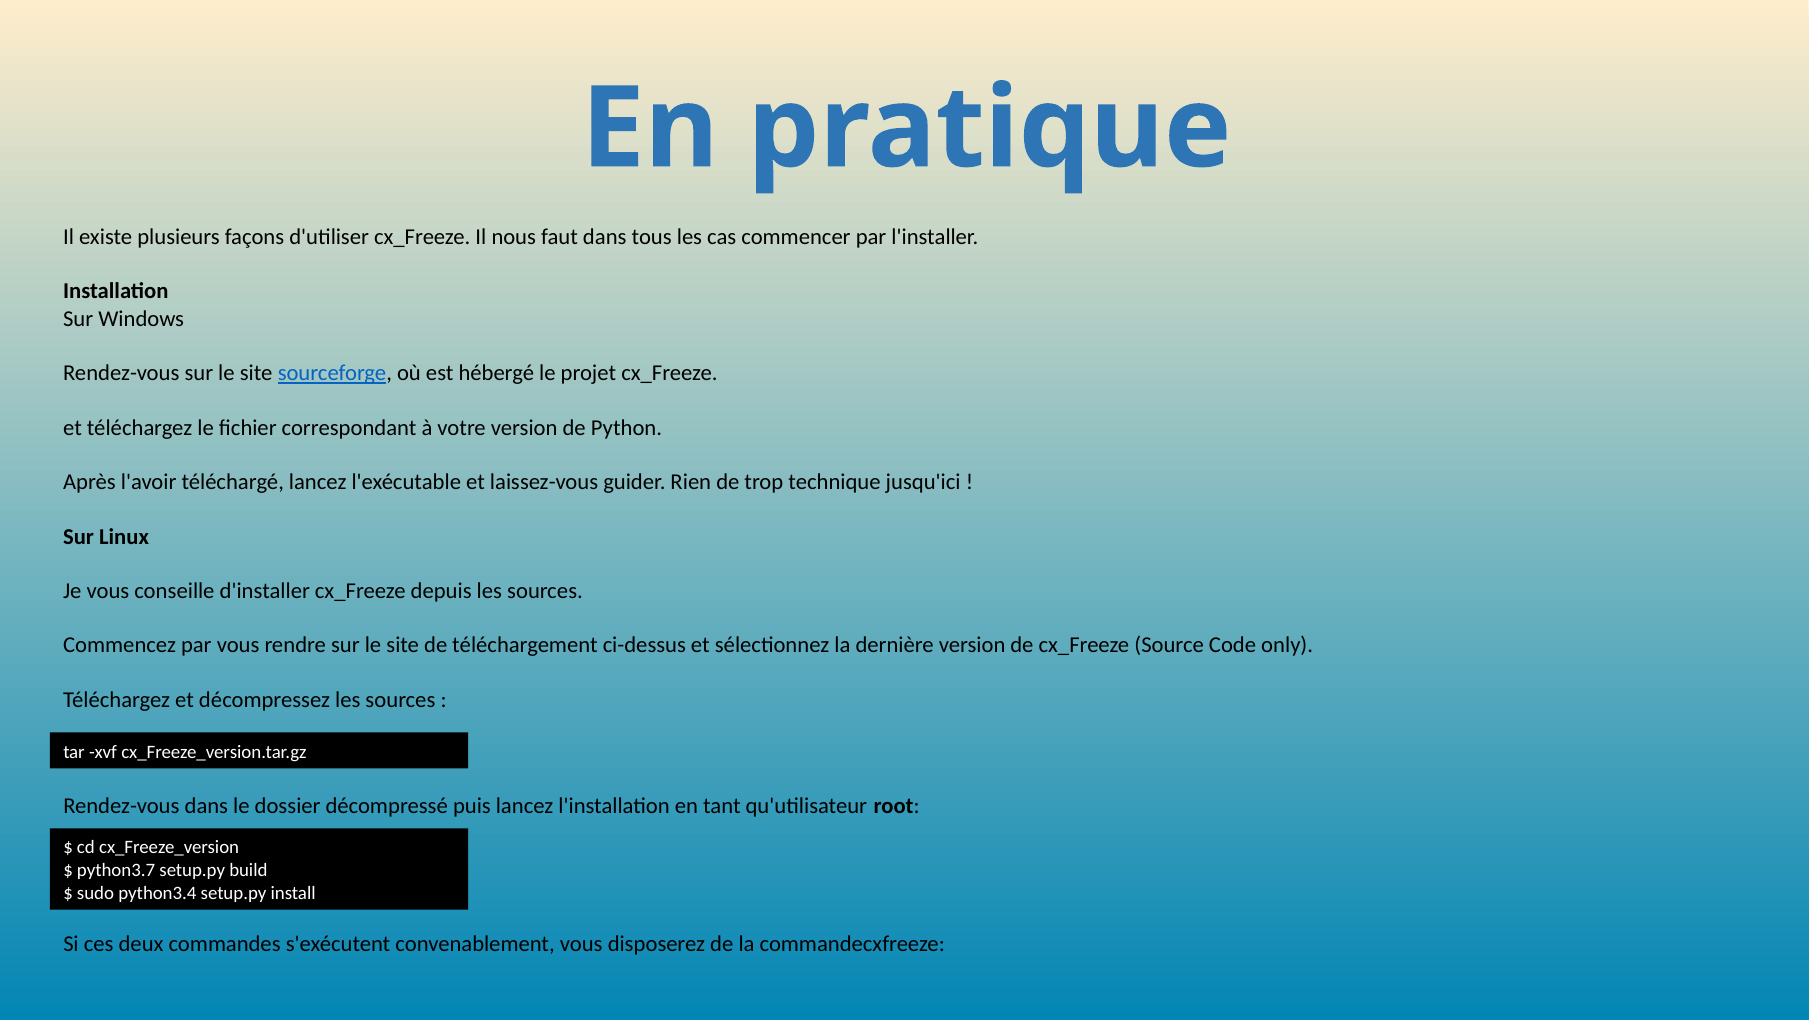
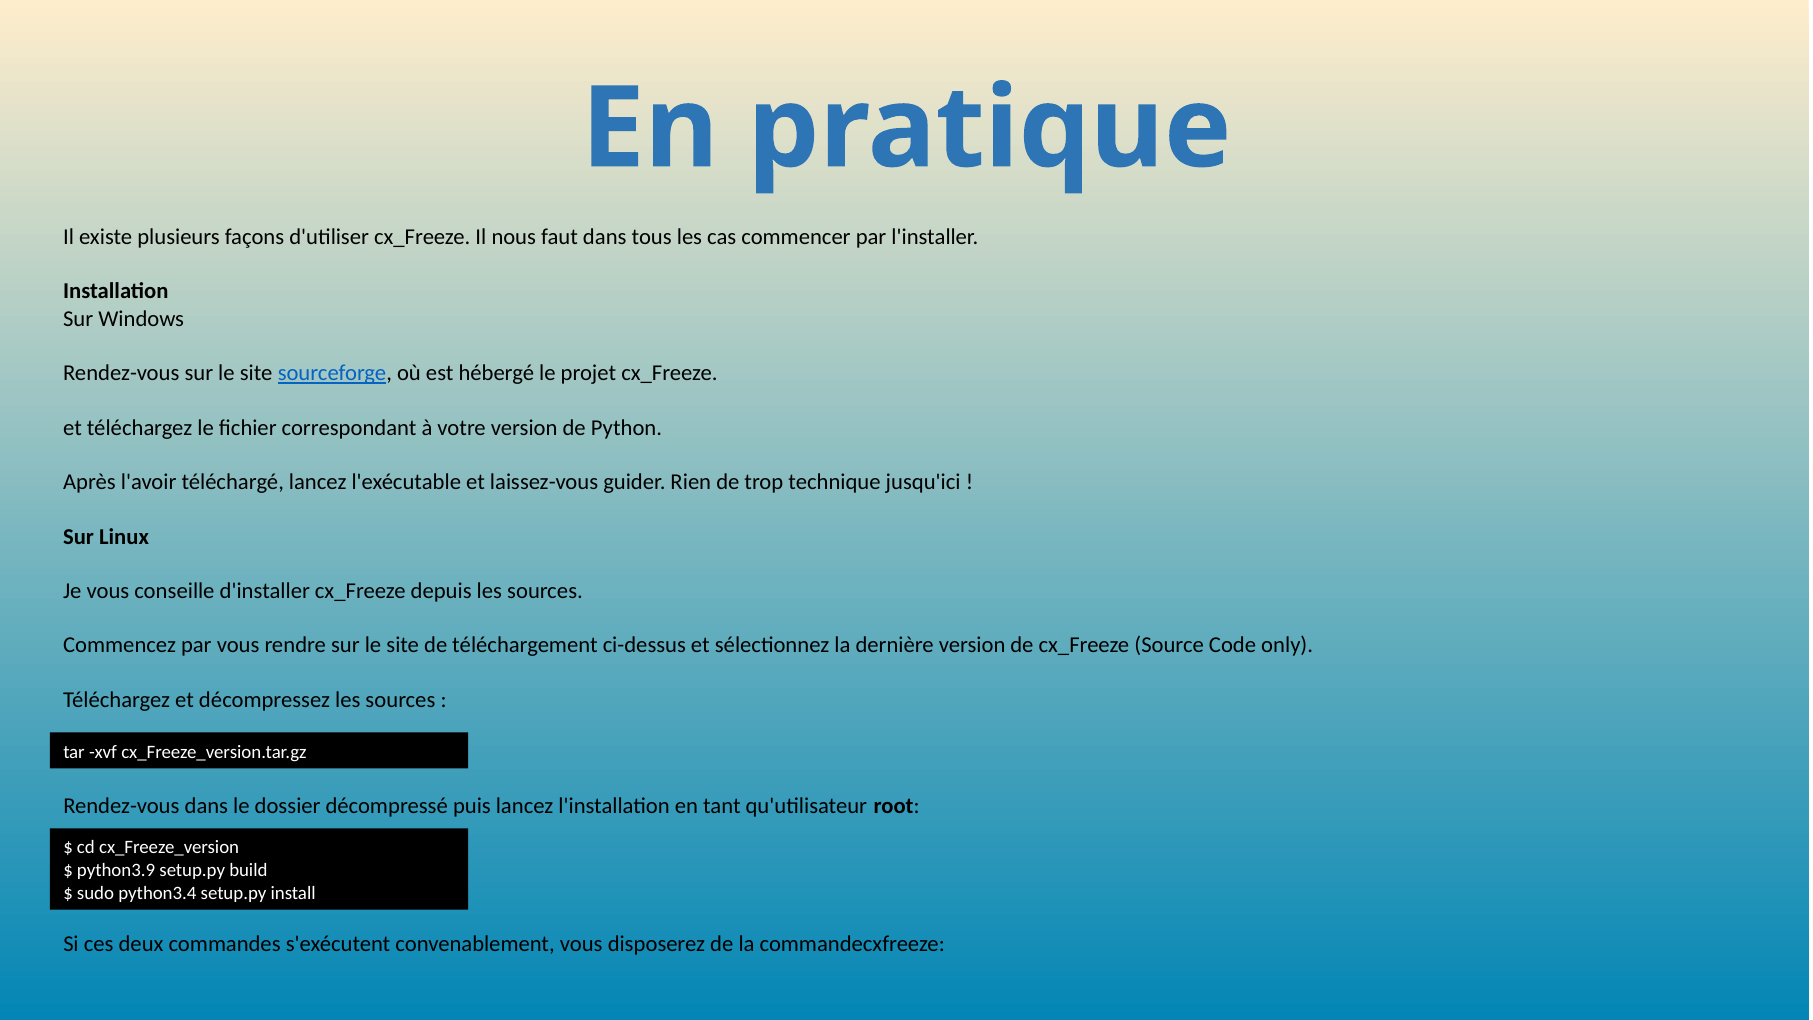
python3.7: python3.7 -> python3.9 (116, 870)
